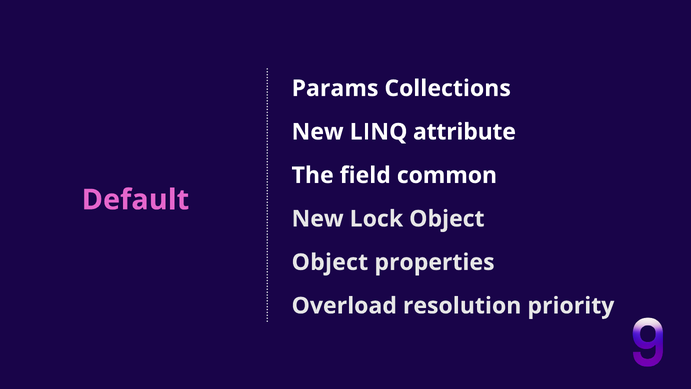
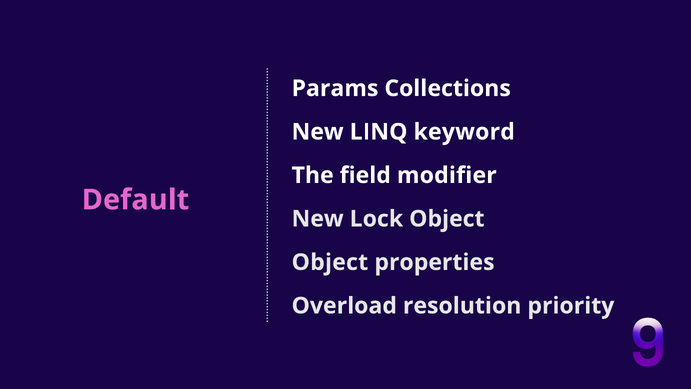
attribute: attribute -> keyword (464, 132)
common: common -> modifier (447, 175)
